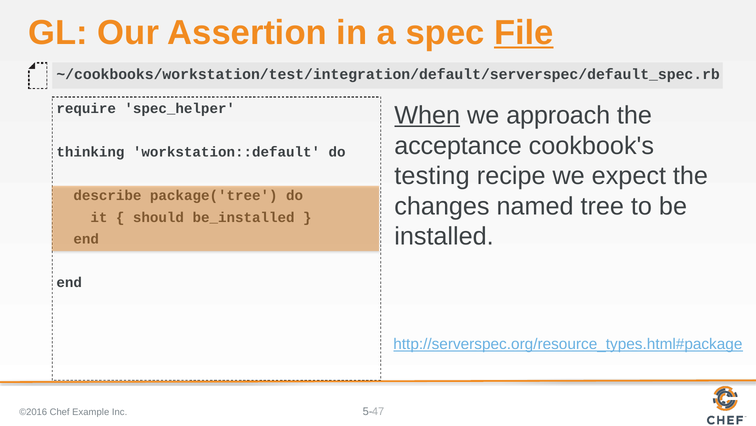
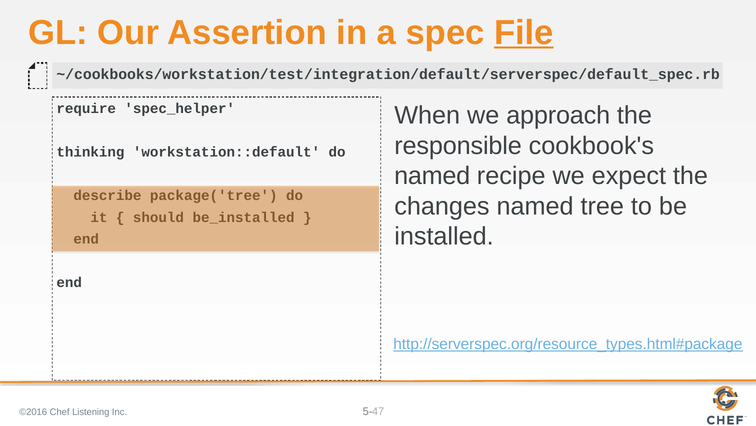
When underline: present -> none (427, 115)
acceptance: acceptance -> responsible (458, 145)
testing: testing -> named (432, 176)
Example: Example -> Listening (91, 411)
